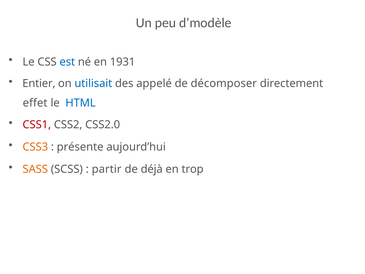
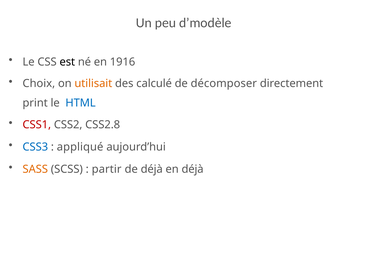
est colour: blue -> black (67, 62)
1931: 1931 -> 1916 (123, 62)
Entier: Entier -> Choix (39, 83)
utilisait colour: blue -> orange (93, 83)
appelé: appelé -> calculé (154, 83)
effet: effet -> print (35, 103)
CSS2.0: CSS2.0 -> CSS2.8 (103, 125)
CSS3 colour: orange -> blue (35, 147)
présente: présente -> appliqué (80, 147)
en trop: trop -> déjà (193, 169)
